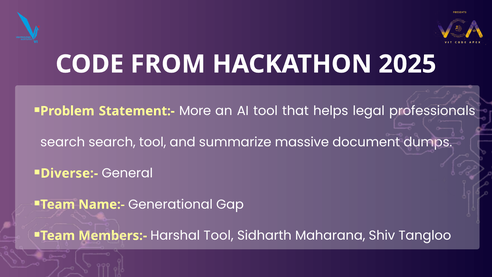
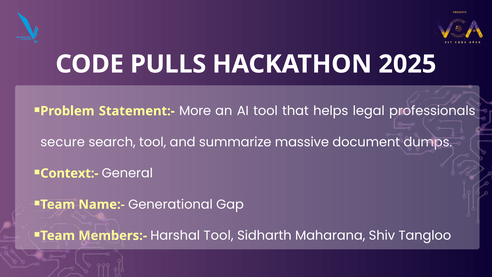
FROM: FROM -> PULLS (168, 64)
search: search -> secure (63, 142)
Diverse:-: Diverse:- -> Context:- (69, 173)
